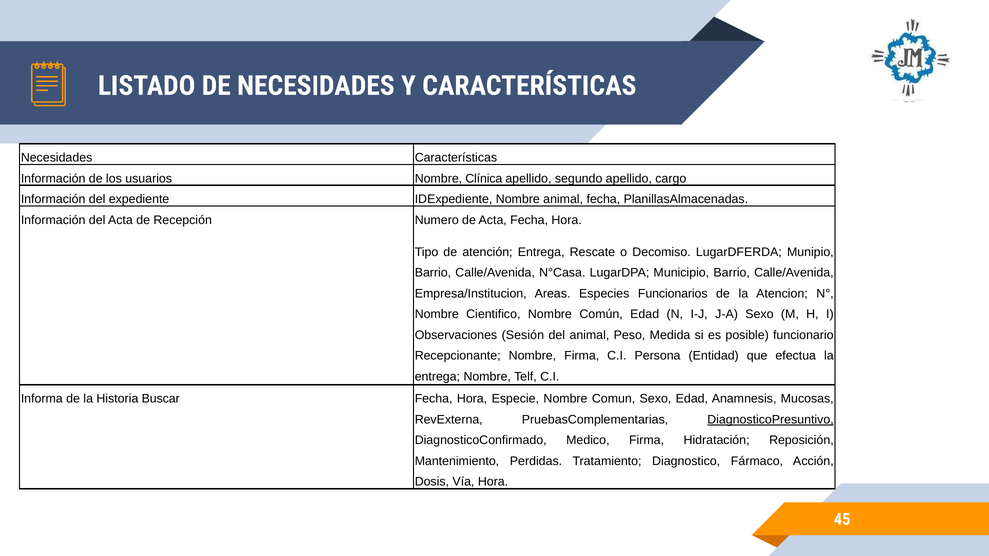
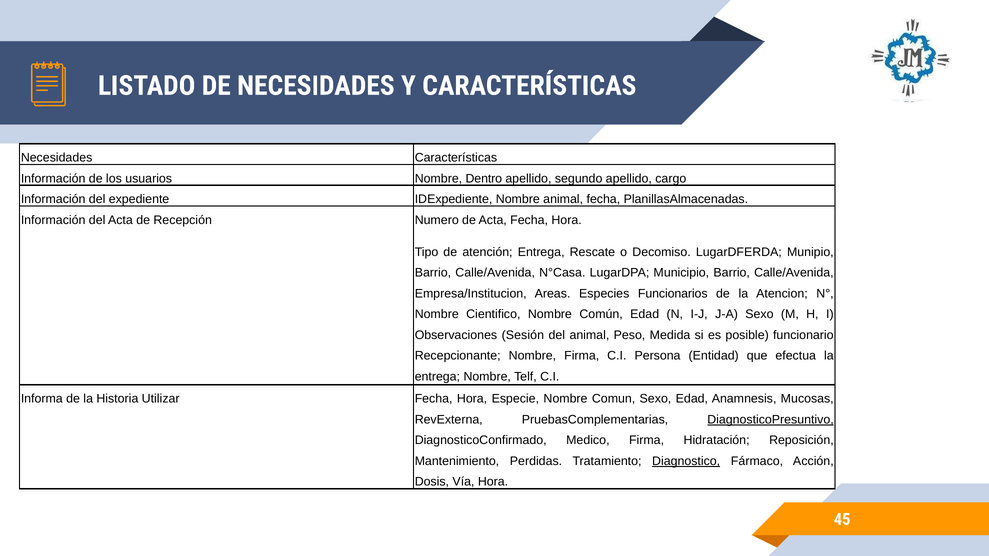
Clínica: Clínica -> Dentro (484, 179)
Buscar: Buscar -> Utilizar (161, 399)
Diagnostico underline: none -> present (686, 461)
